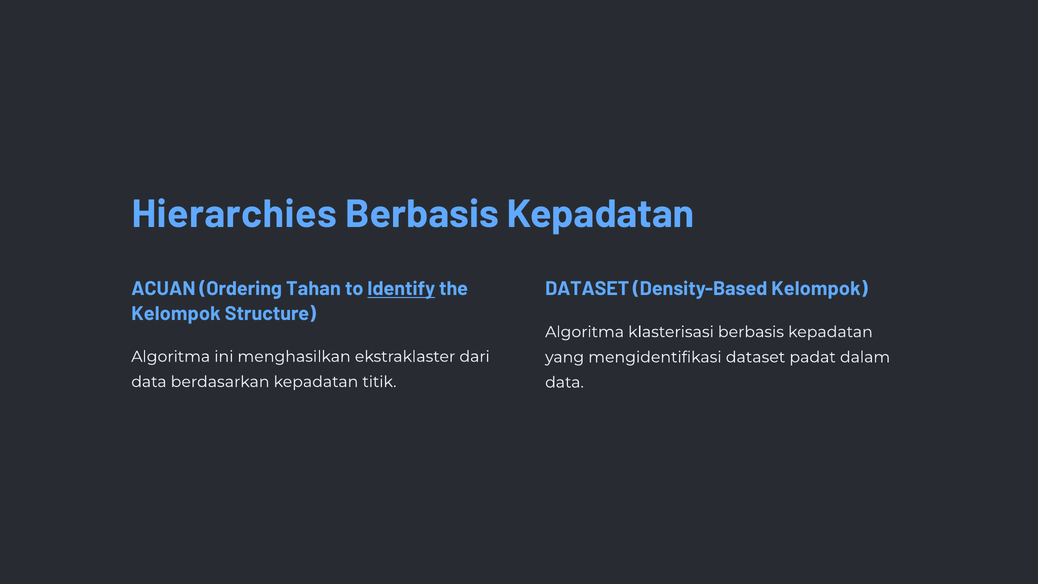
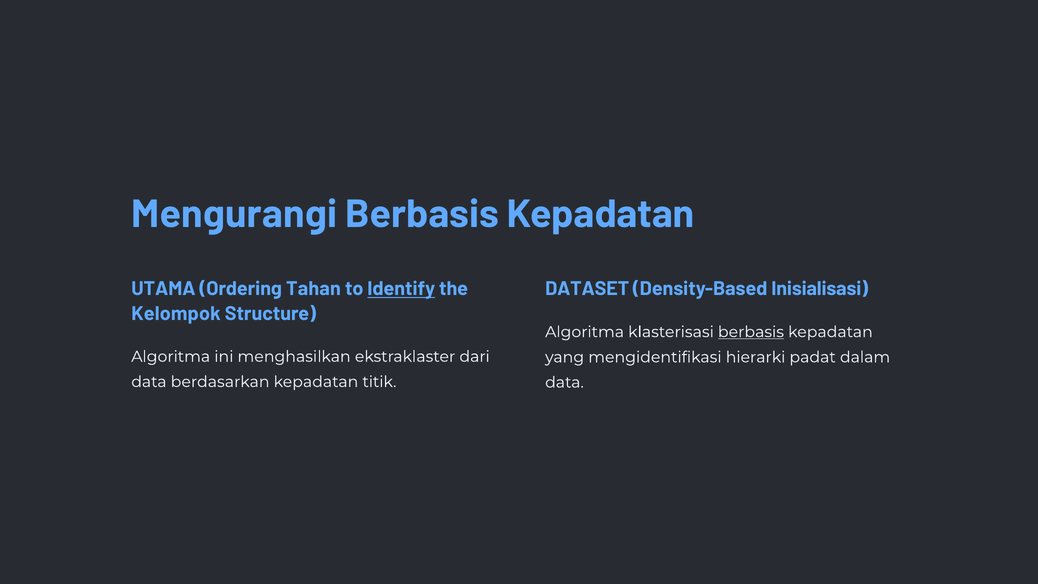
Hierarchies: Hierarchies -> Mengurangi (234, 214)
ACUAN: ACUAN -> UTAMA (163, 289)
Density-Based Kelompok: Kelompok -> Inisialisasi (820, 289)
berbasis underline: none -> present (751, 332)
mengidentifikasi dataset: dataset -> hierarki (756, 357)
